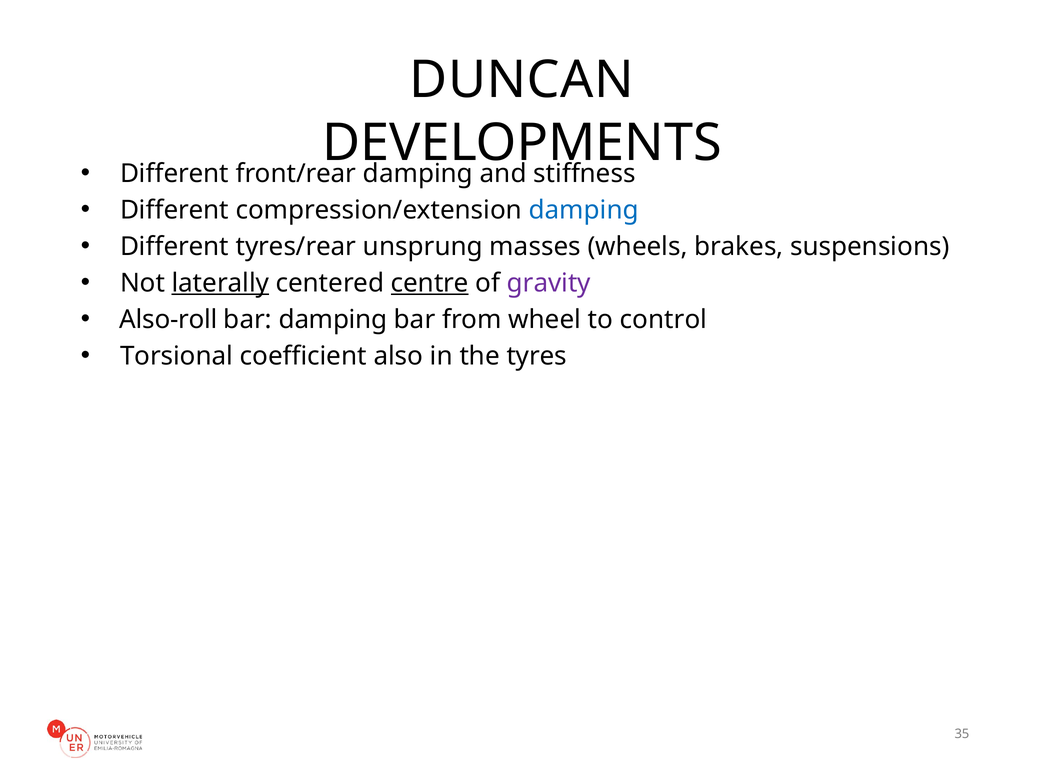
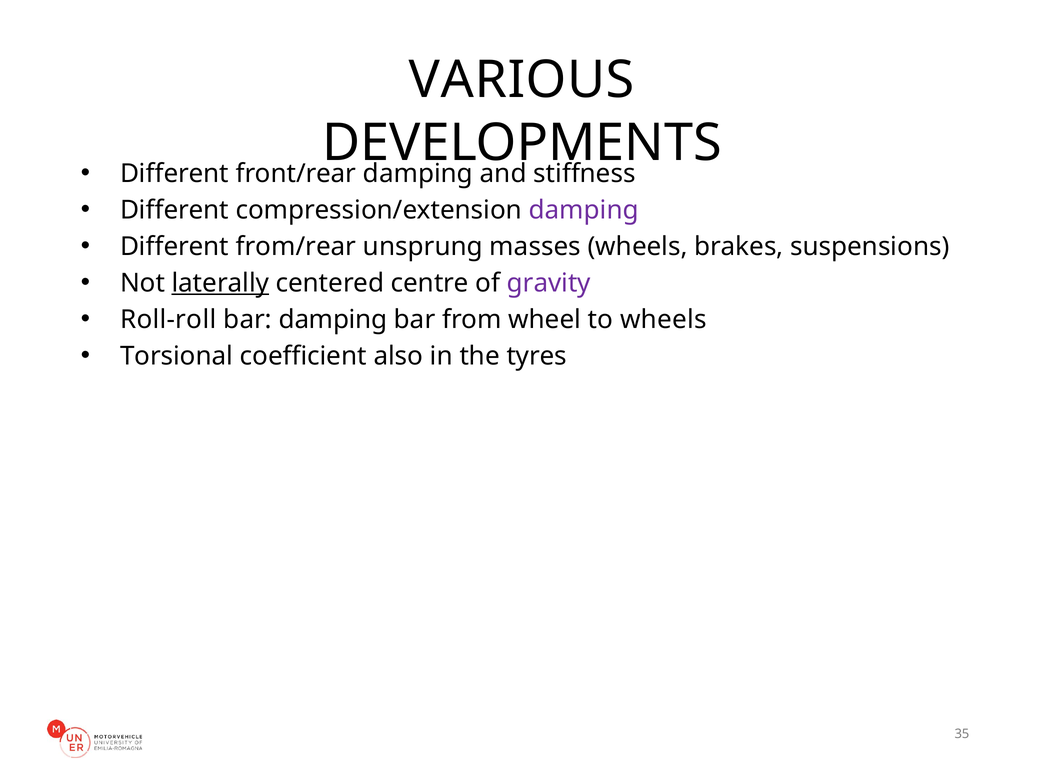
DUNCAN: DUNCAN -> VARIOUS (522, 80)
damping colour: blue -> purple (584, 210)
tyres/rear: tyres/rear -> from/rear (296, 247)
centre underline: present -> none (430, 283)
Also-roll: Also-roll -> Roll-roll (168, 320)
to control: control -> wheels (663, 320)
